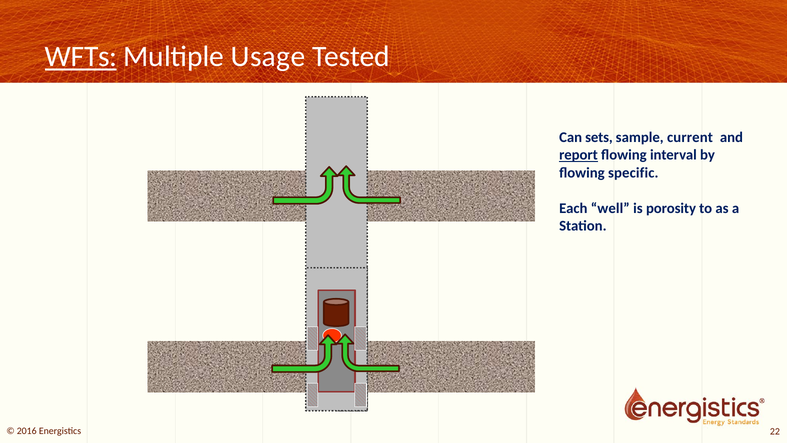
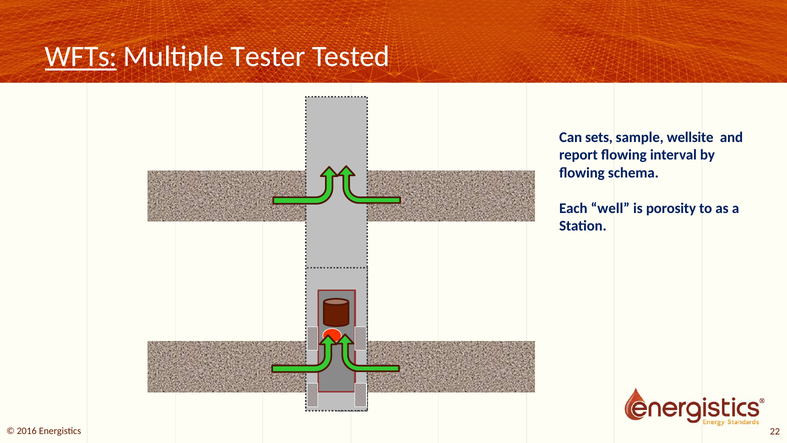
Usage: Usage -> Tester (268, 57)
current: current -> wellsite (690, 137)
report underline: present -> none (578, 155)
specific: specific -> schema (633, 173)
